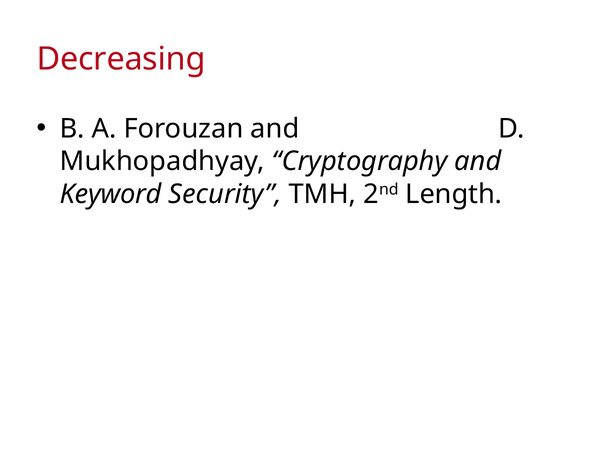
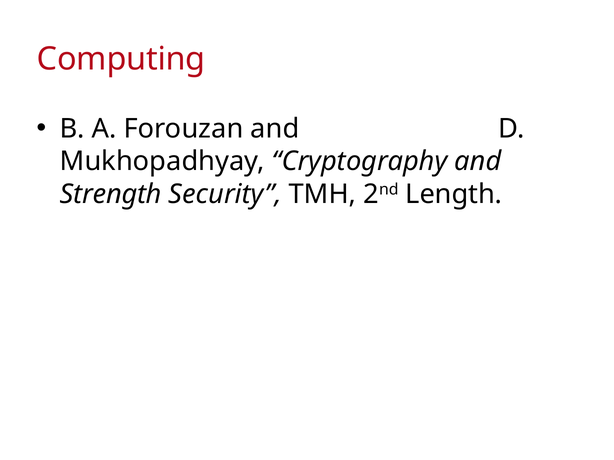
Decreasing: Decreasing -> Computing (121, 59)
Keyword: Keyword -> Strength (111, 194)
